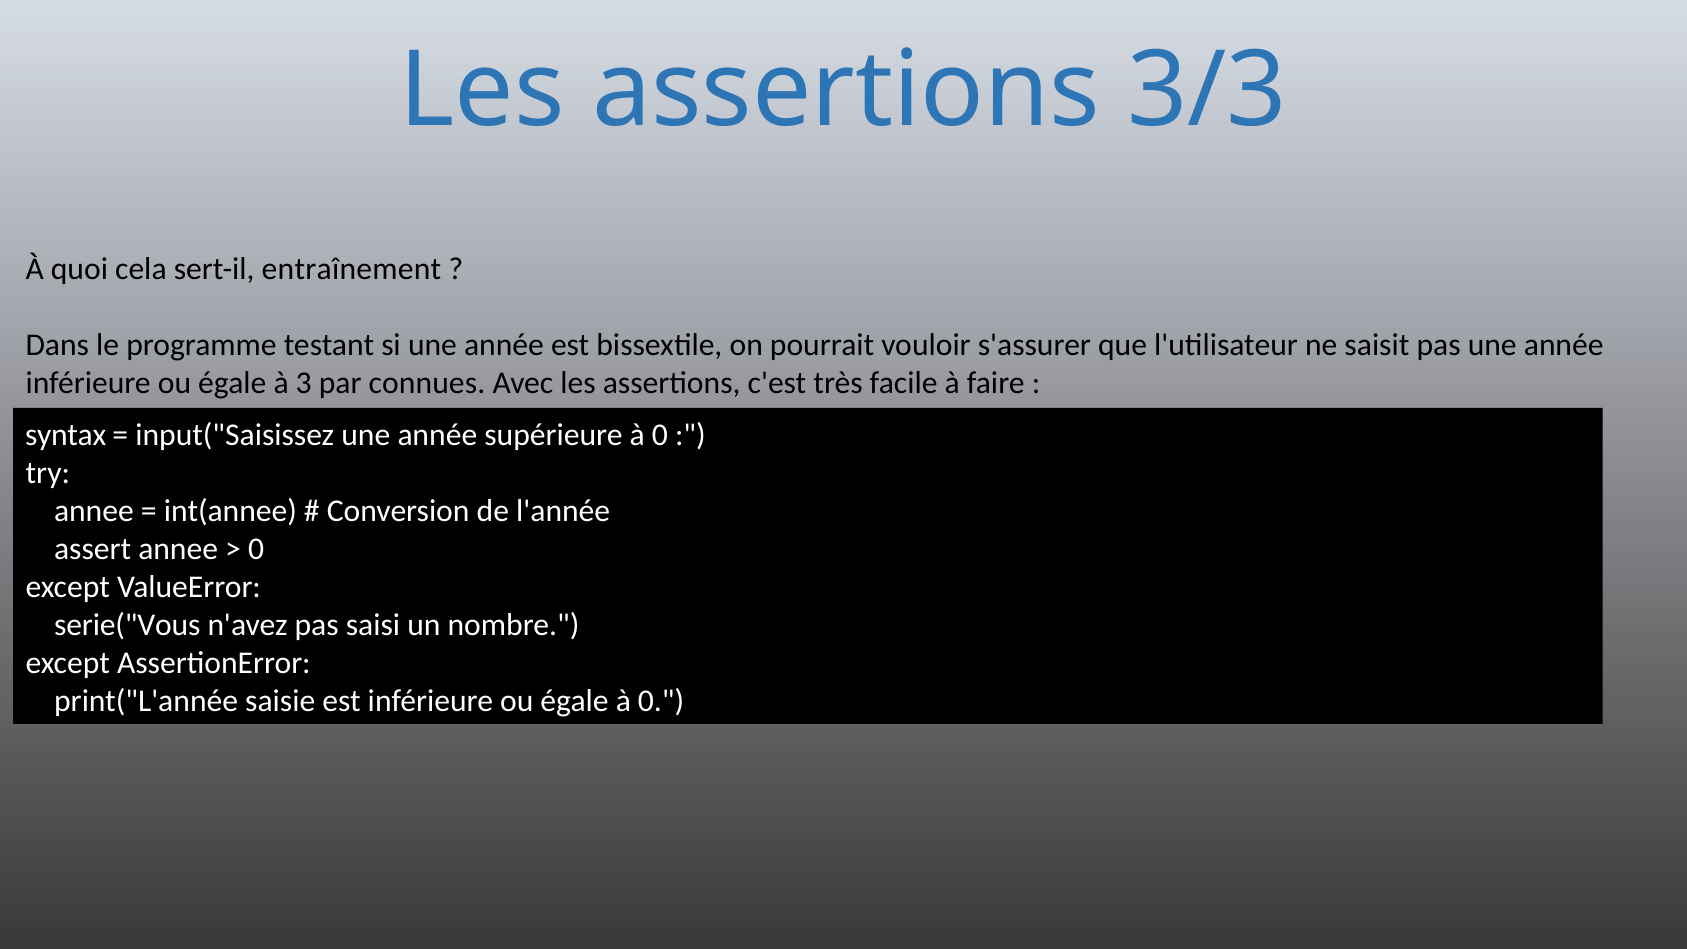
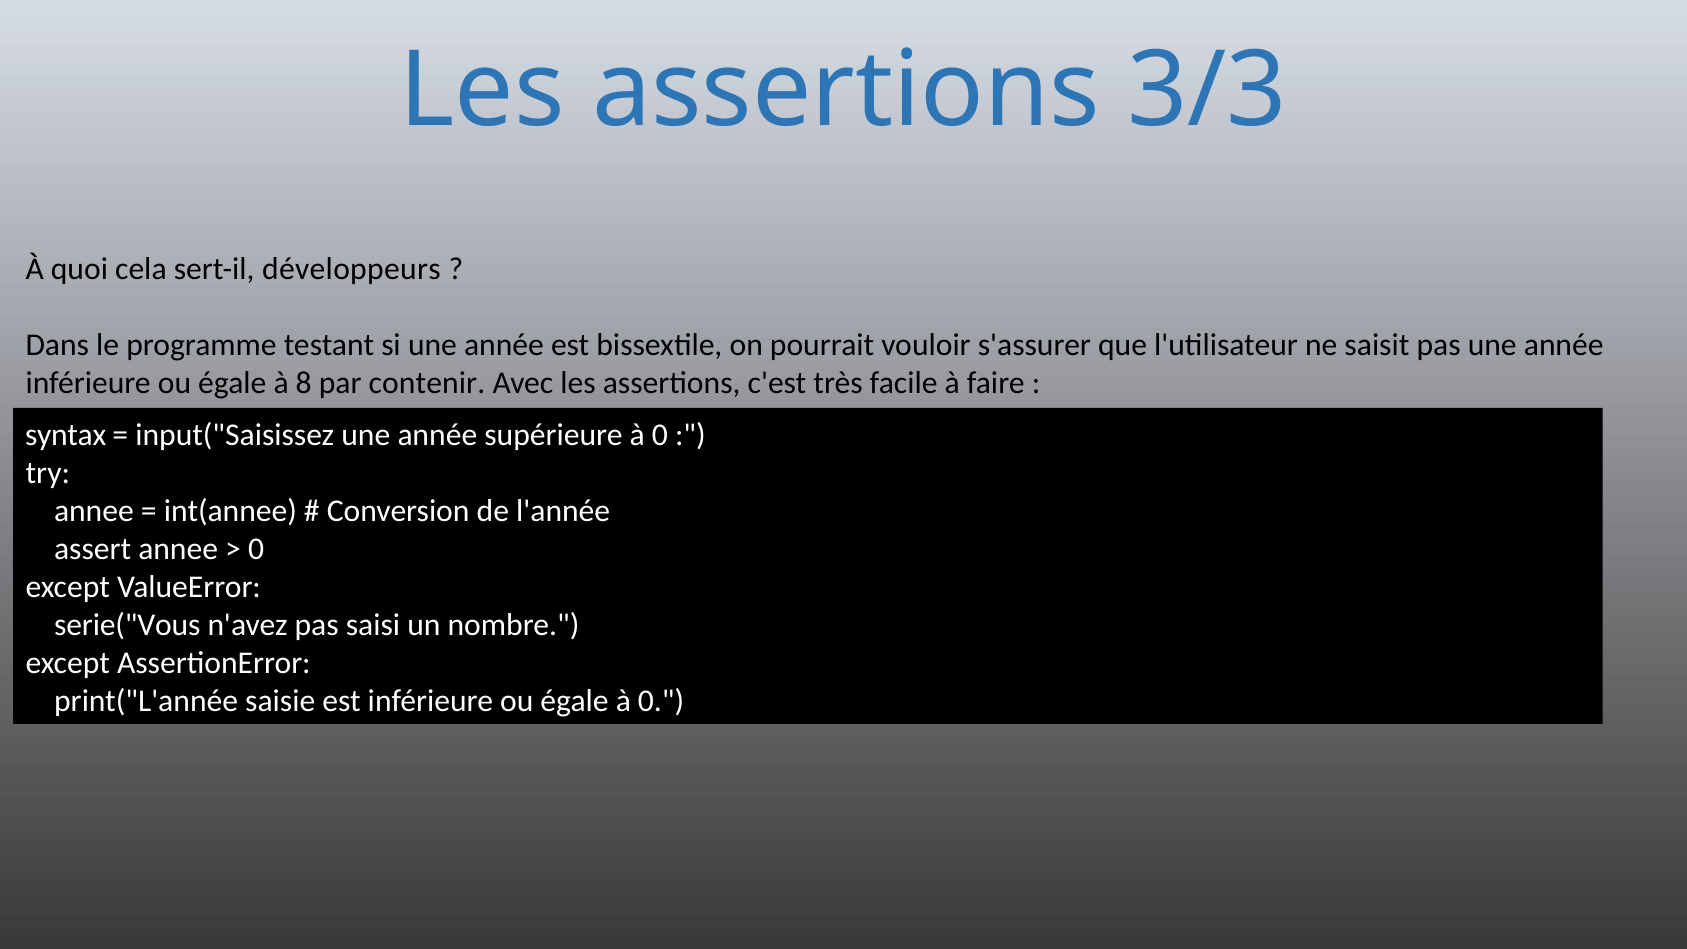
entraînement: entraînement -> développeurs (351, 269)
3: 3 -> 8 (304, 383)
connues: connues -> contenir (427, 383)
